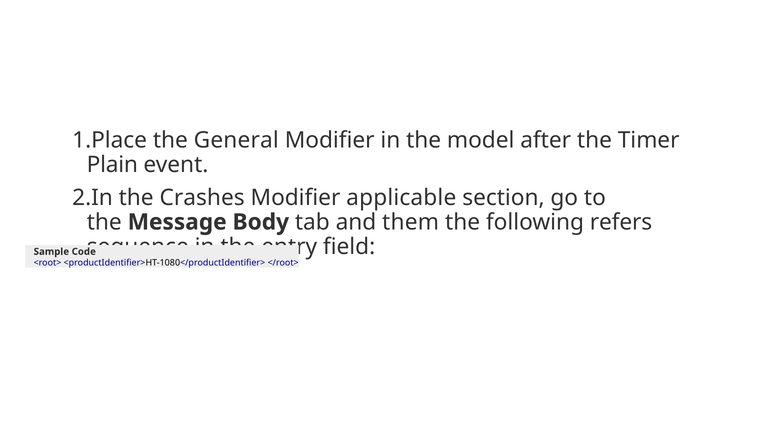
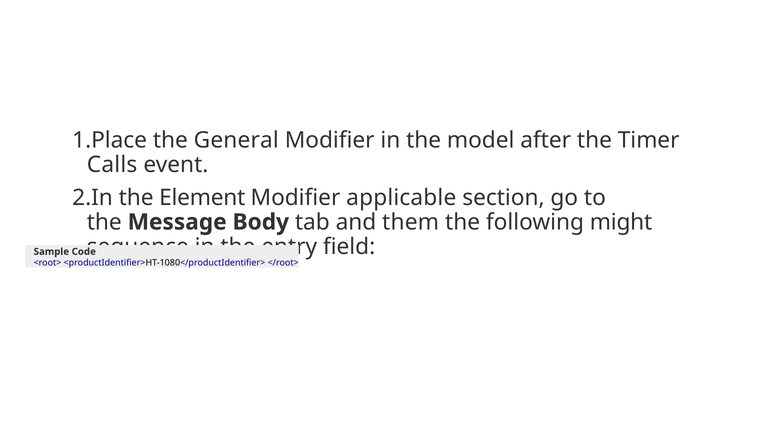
Plain: Plain -> Calls (112, 165)
Crashes: Crashes -> Element (202, 197)
refers: refers -> might (621, 222)
